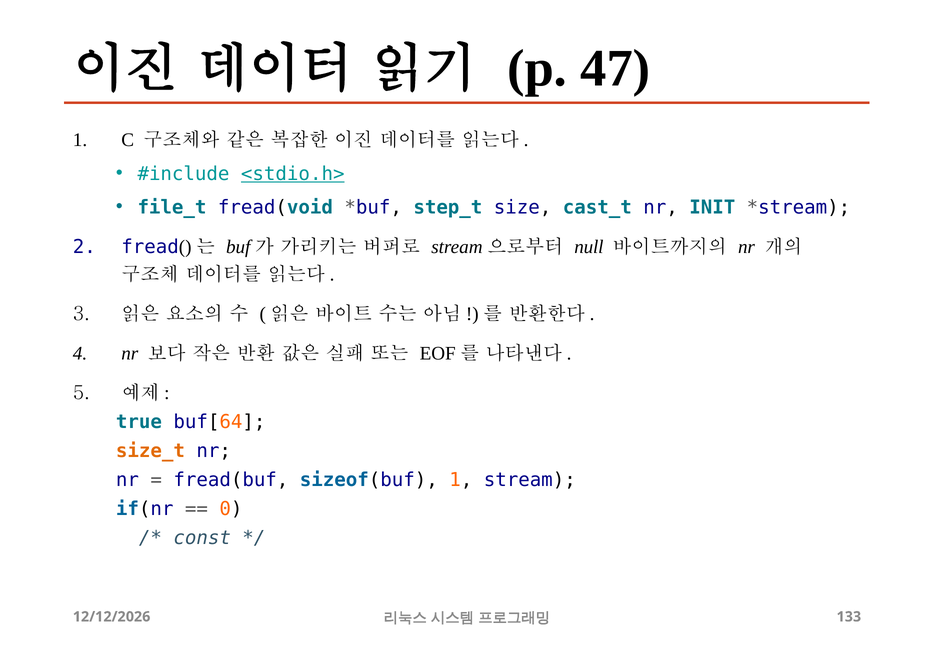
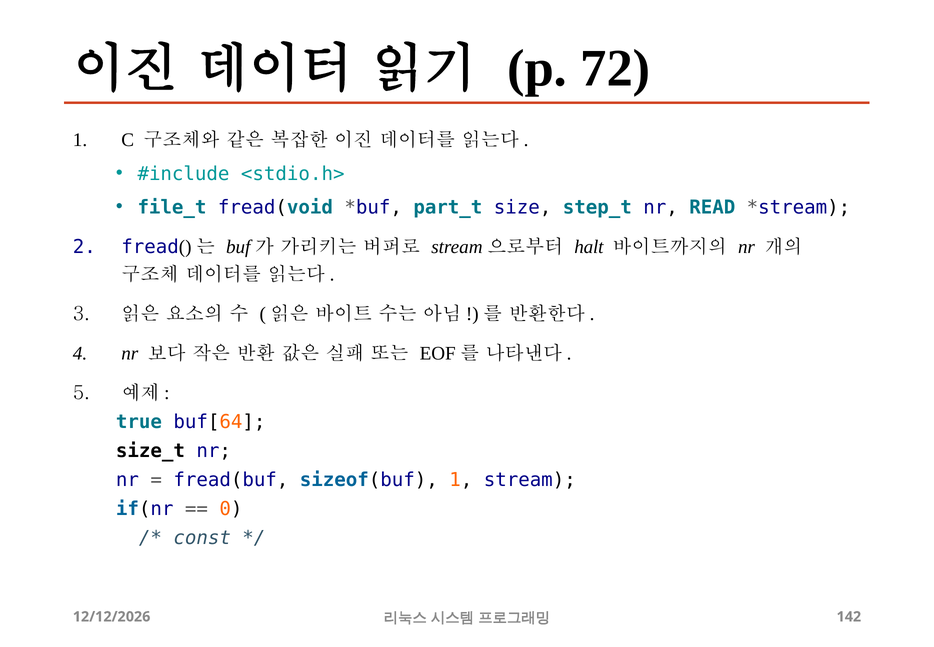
47: 47 -> 72 (615, 68)
<stdio.h> underline: present -> none (293, 174)
step_t: step_t -> part_t (448, 207)
cast_t: cast_t -> step_t (597, 207)
INIT: INIT -> READ (712, 207)
null: null -> halt (589, 247)
size_t colour: orange -> black (150, 451)
133: 133 -> 142 (849, 616)
